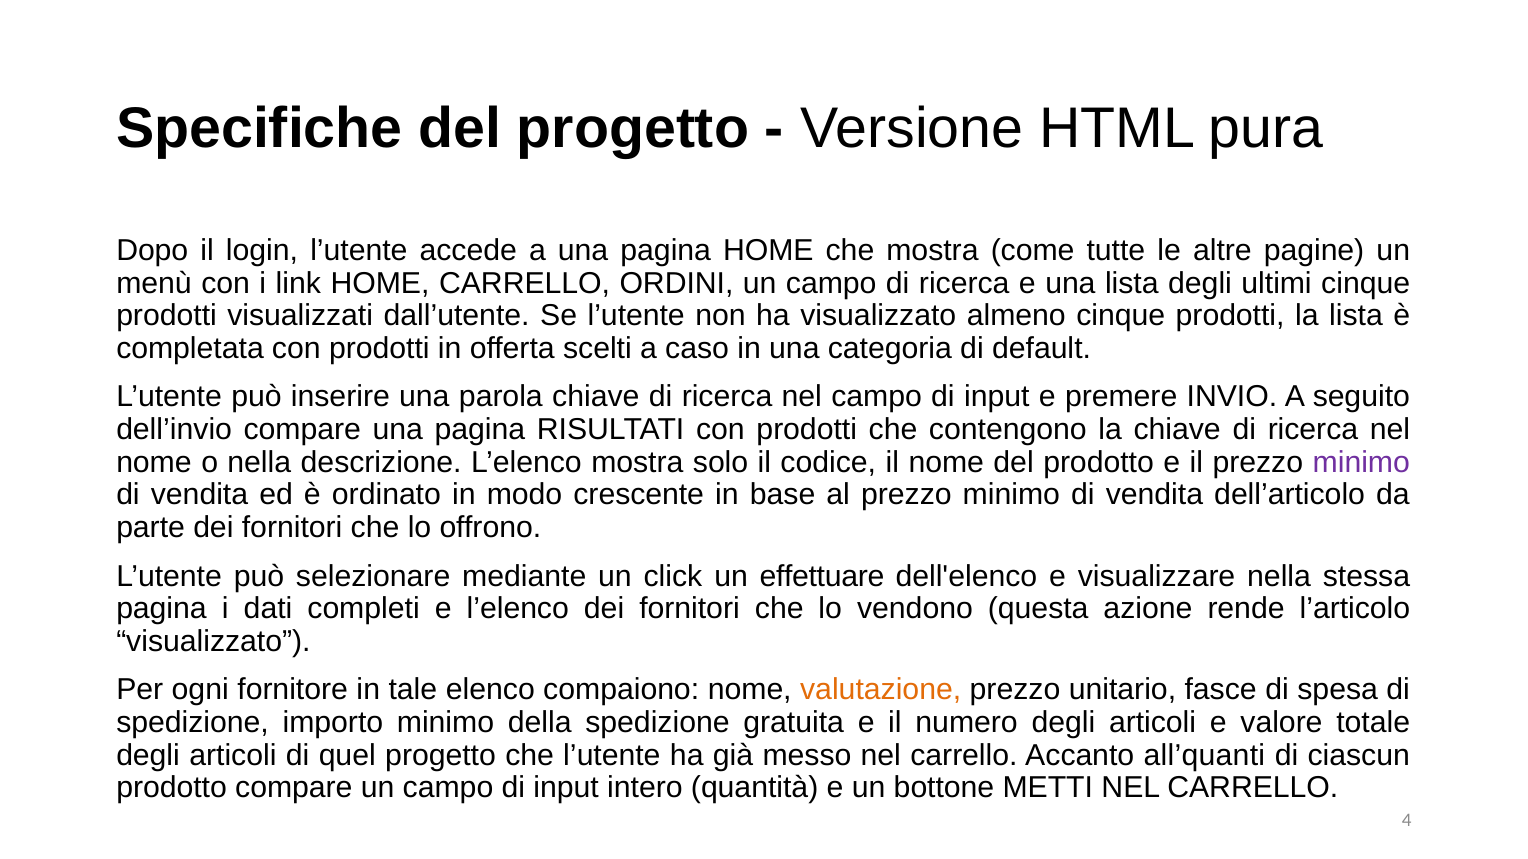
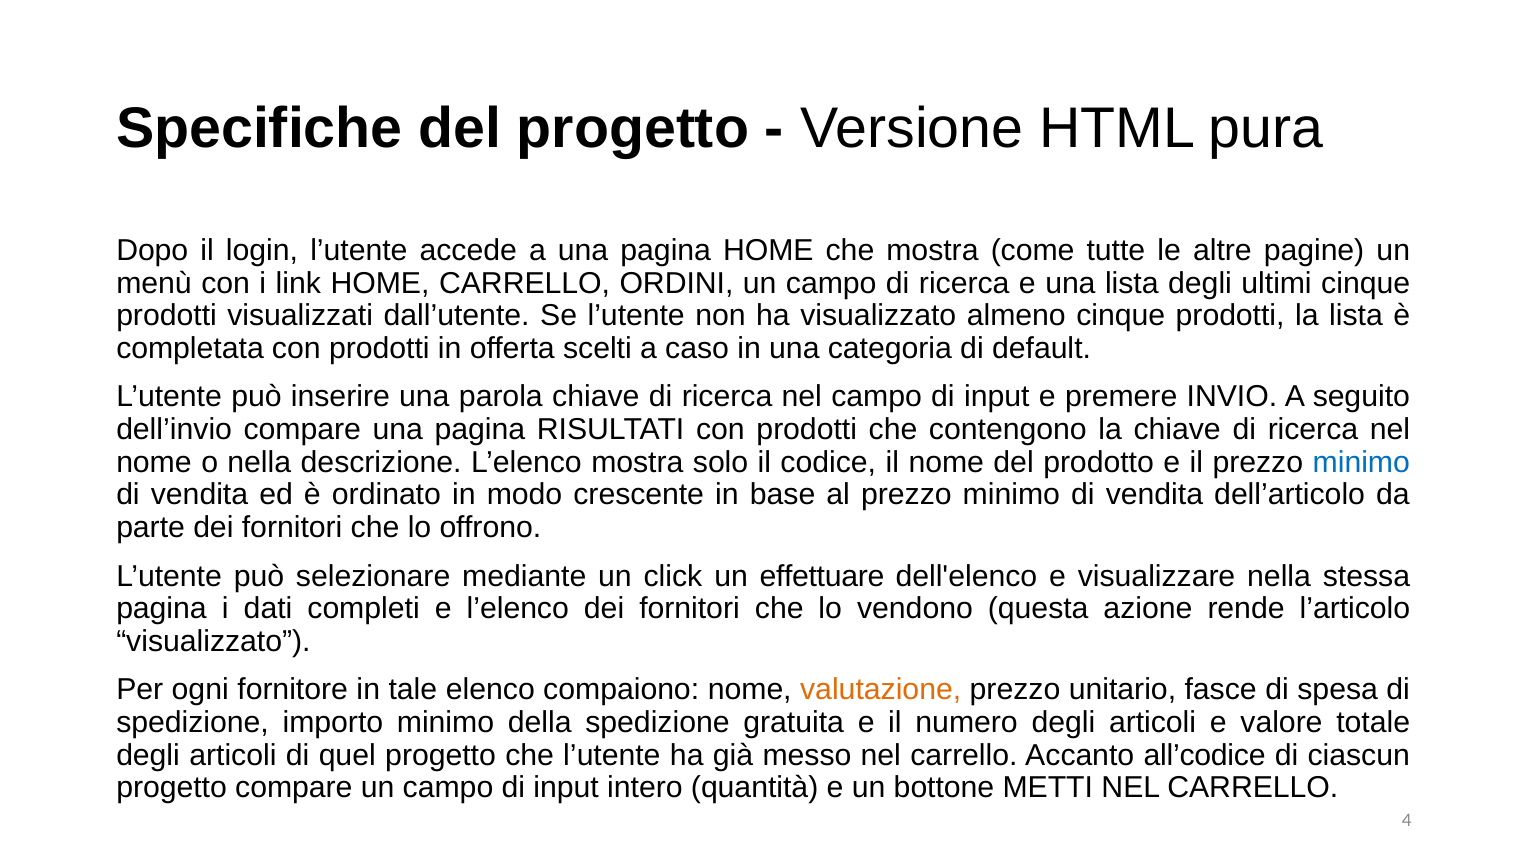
minimo colour: purple -> blue (1361, 462)
all’quanti: all’quanti -> all’codice (1205, 756)
prodotto: prodotto -> progetto (172, 788)
